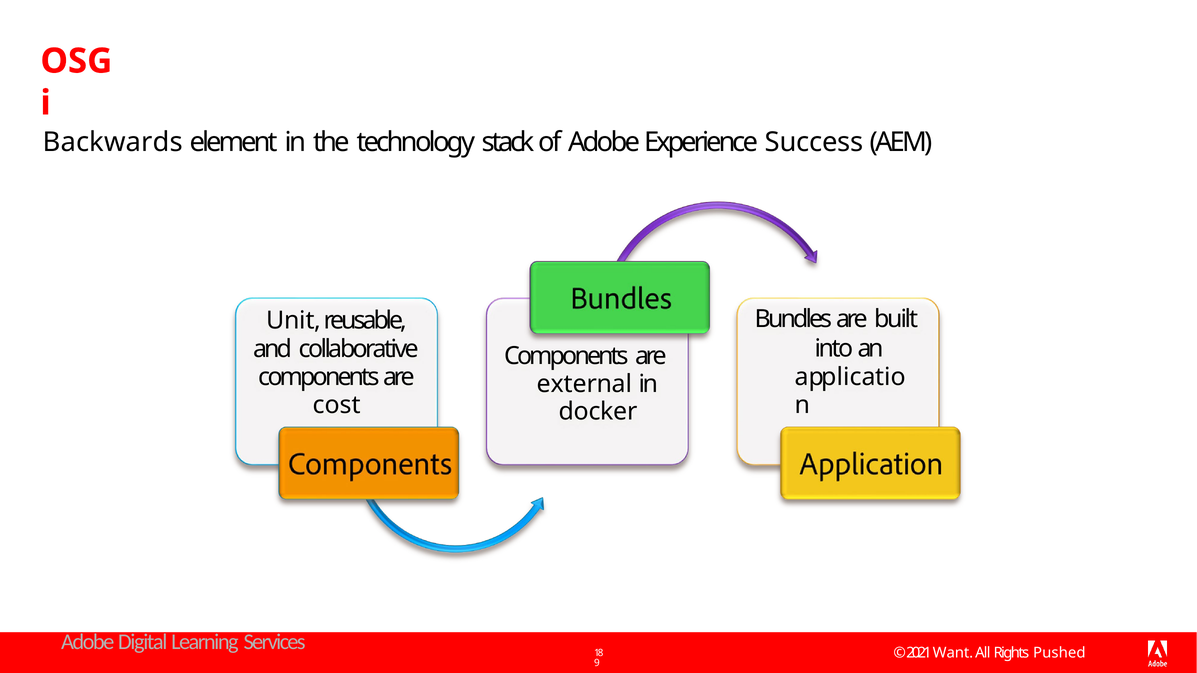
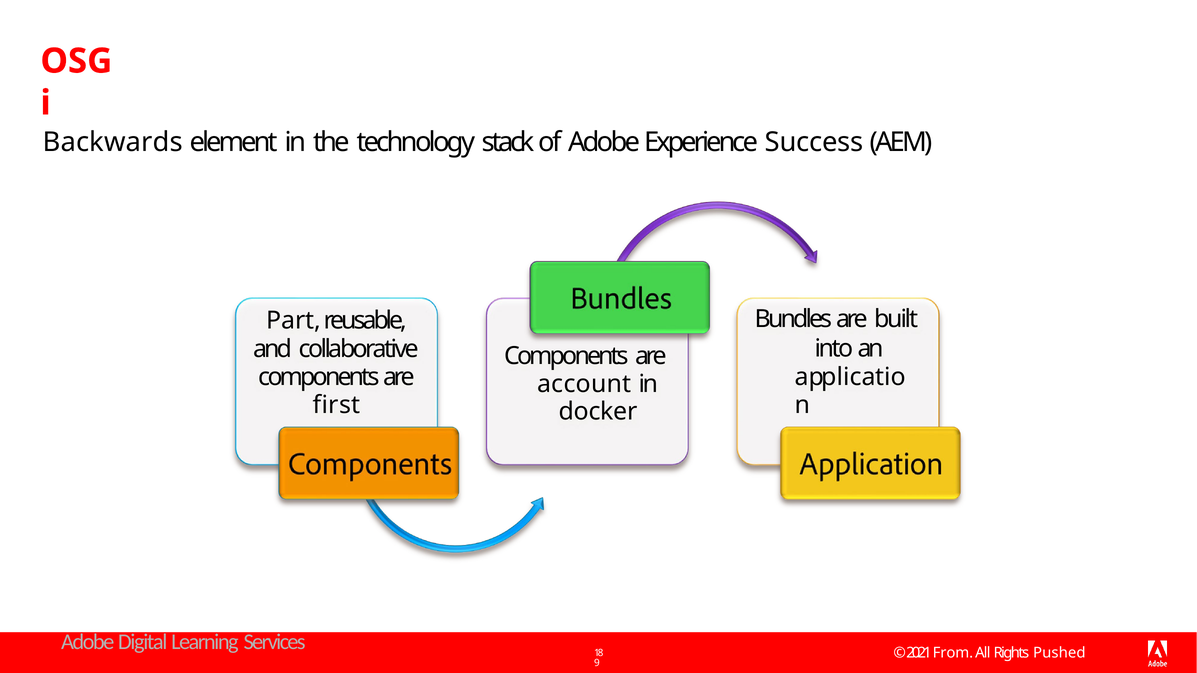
Unit: Unit -> Part (294, 321)
external: external -> account (584, 384)
cost: cost -> first (337, 405)
Want: Want -> From (953, 653)
